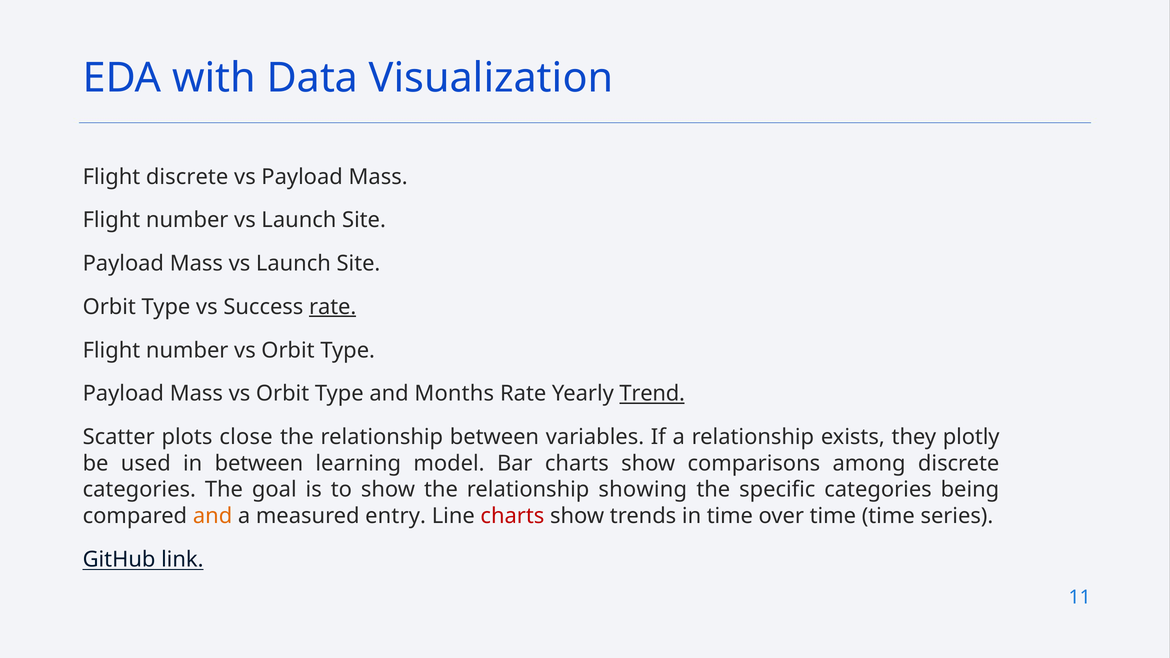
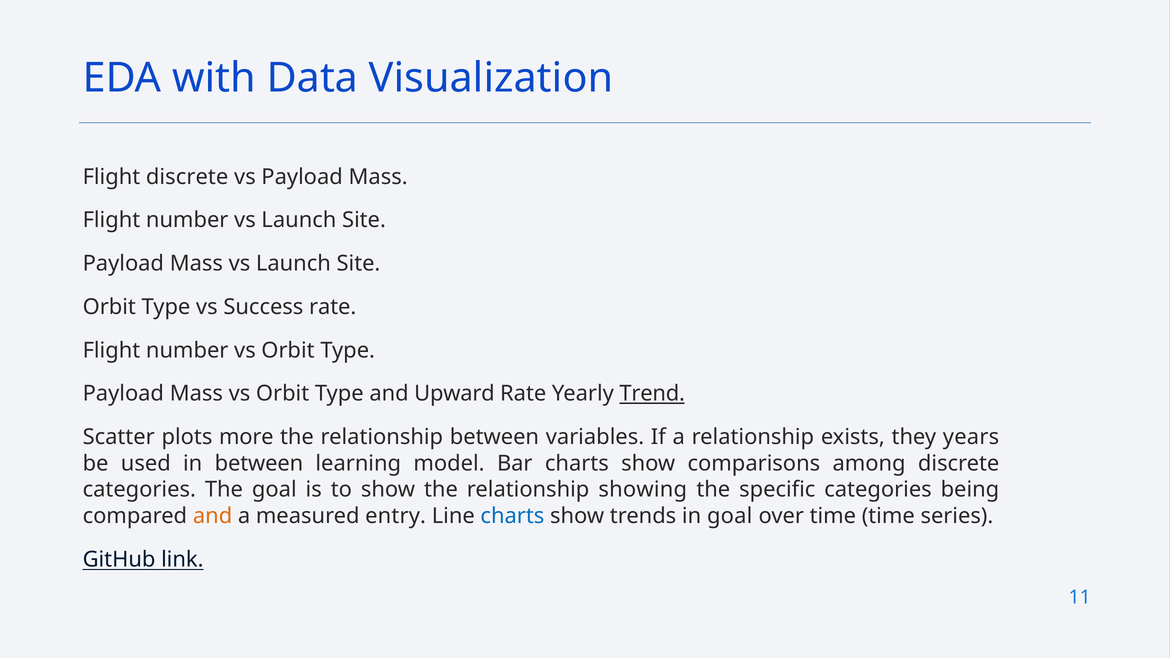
rate underline: present -> none (333, 307)
Months: Months -> Upward (454, 394)
close: close -> more (246, 437)
plotly: plotly -> years (971, 437)
charts colour: red -> blue (512, 516)
in time: time -> goal (730, 516)
